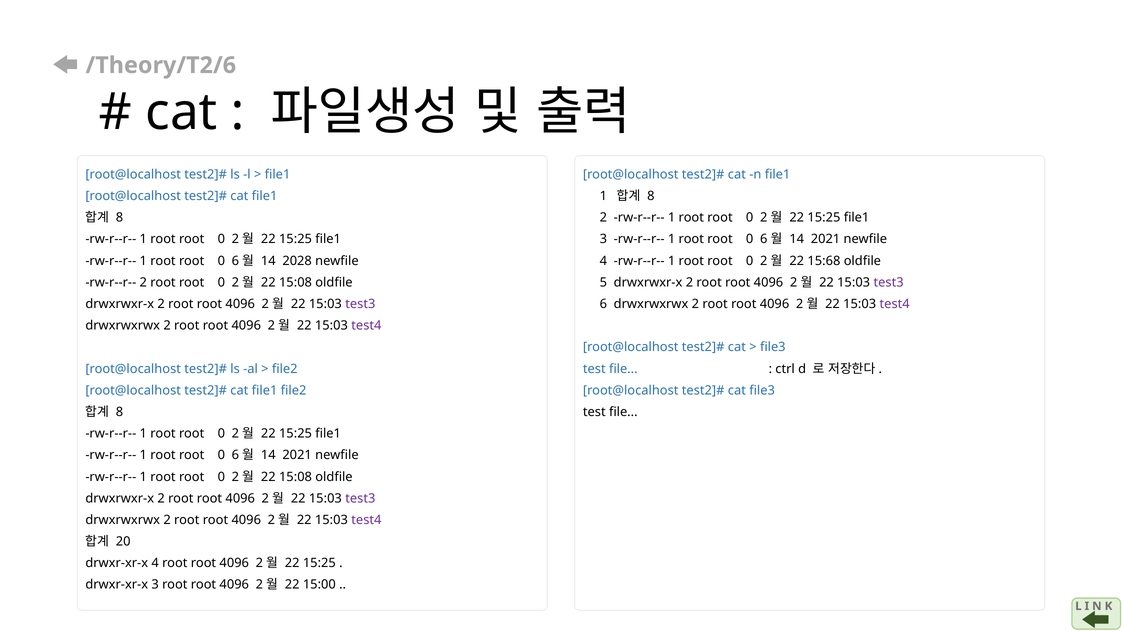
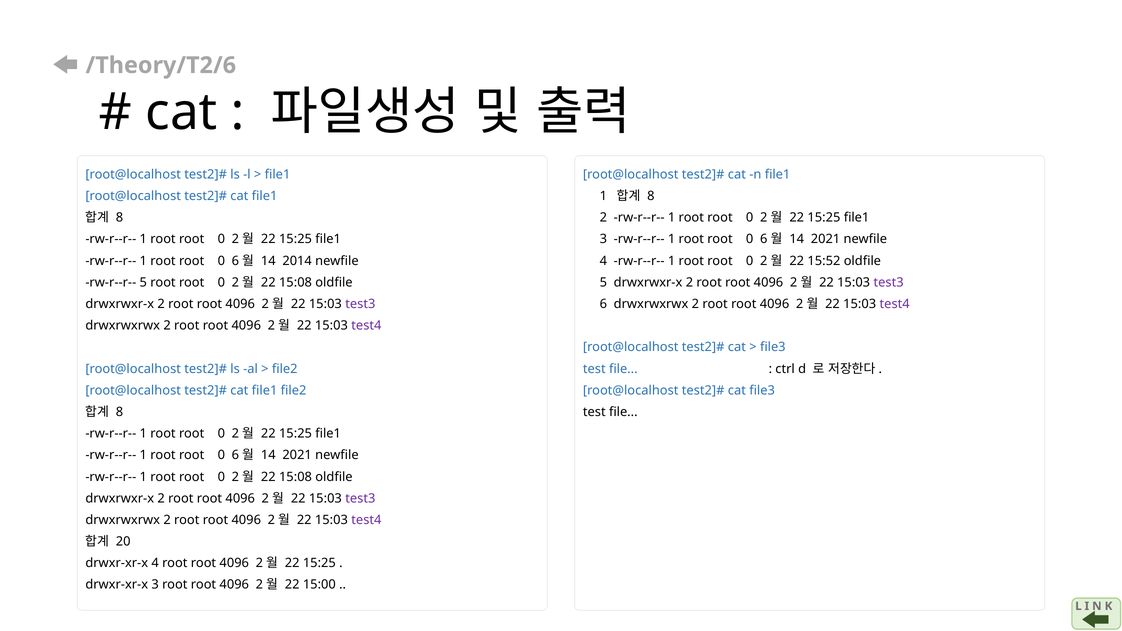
2028: 2028 -> 2014 (297, 261)
15:68: 15:68 -> 15:52 (824, 261)
rw-r--r-- 2: 2 -> 5 (143, 282)
